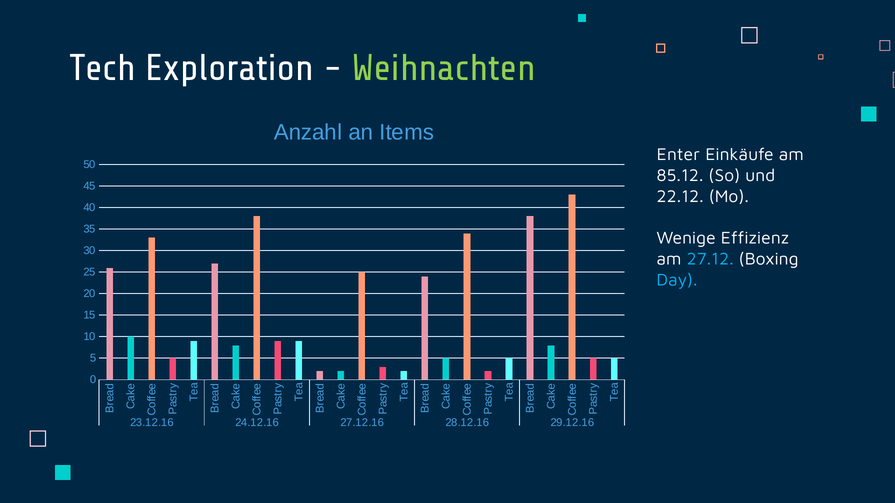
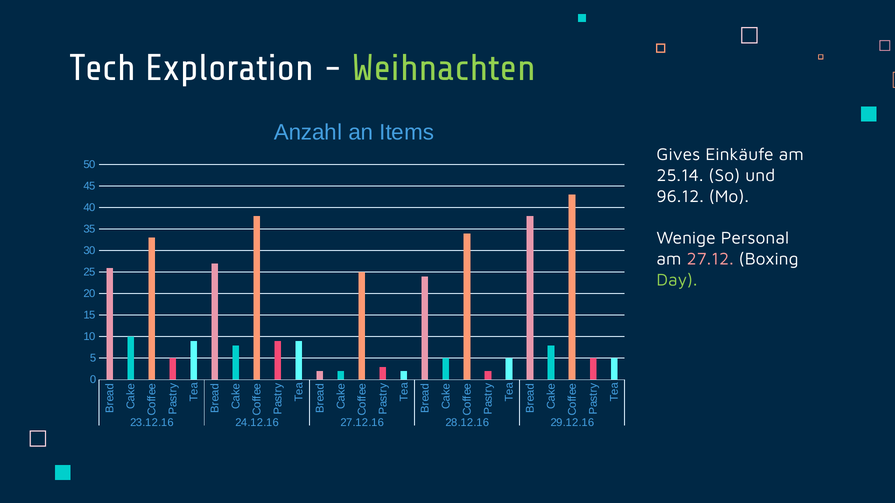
Enter: Enter -> Gives (678, 155)
85.12: 85.12 -> 25.14 (680, 176)
22.12: 22.12 -> 96.12 (680, 197)
Effizienz: Effizienz -> Personal (755, 238)
27.12 colour: light blue -> pink (710, 259)
Day colour: light blue -> light green (677, 280)
